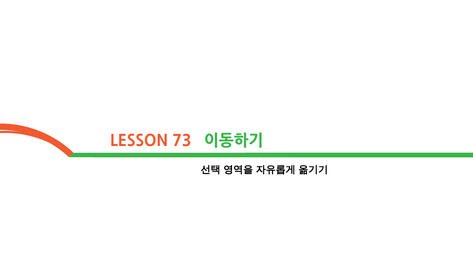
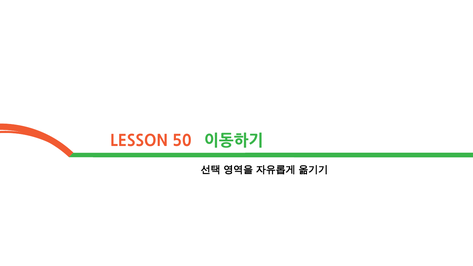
73: 73 -> 50 (182, 141)
